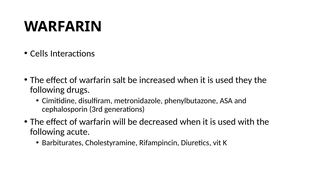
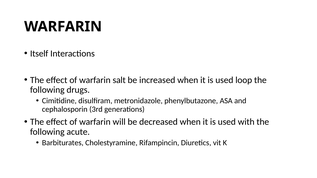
Cells: Cells -> Itself (39, 54)
they: they -> loop (244, 80)
